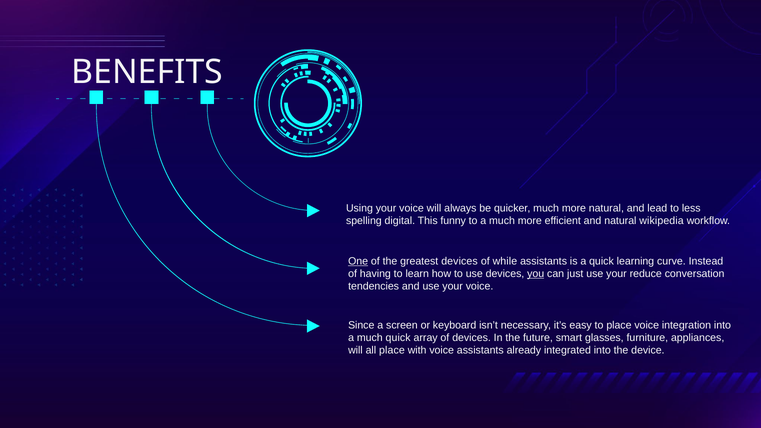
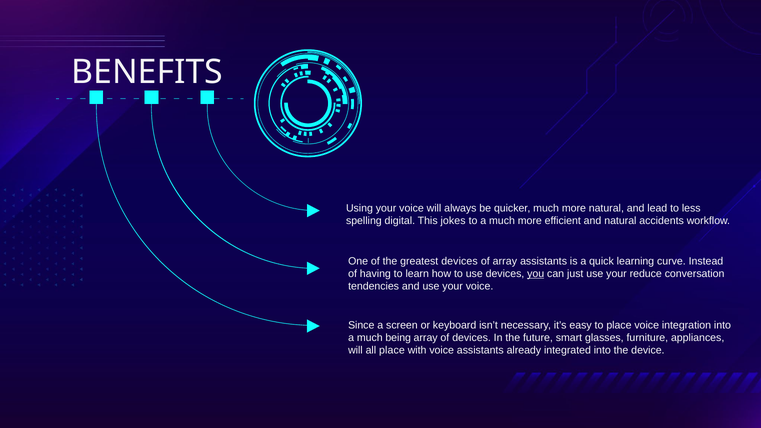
funny: funny -> jokes (453, 221)
wikipedia: wikipedia -> accidents (662, 221)
One underline: present -> none (358, 261)
of while: while -> array (505, 261)
much quick: quick -> being (398, 338)
